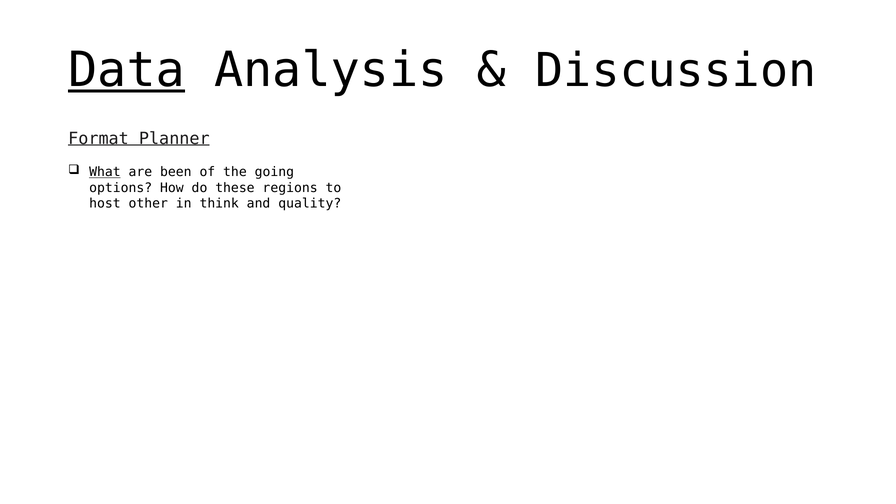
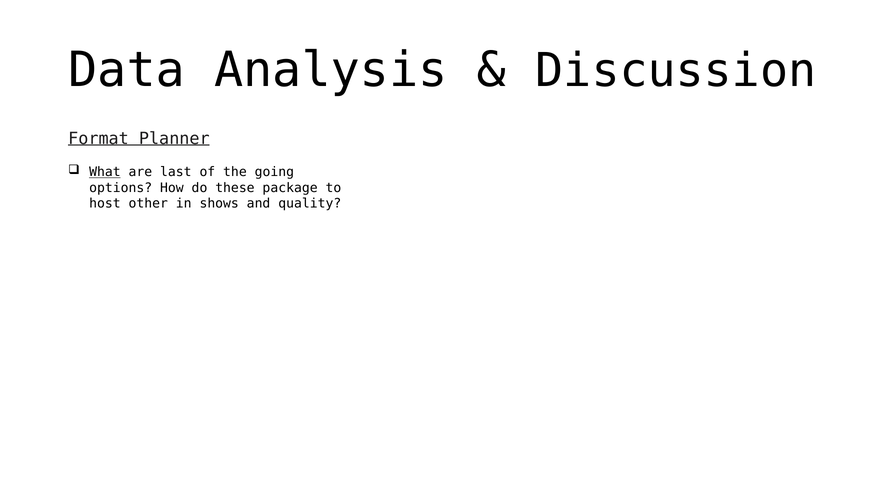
Data underline: present -> none (127, 70)
been: been -> last (176, 172)
regions: regions -> package (290, 188)
think: think -> shows (219, 204)
